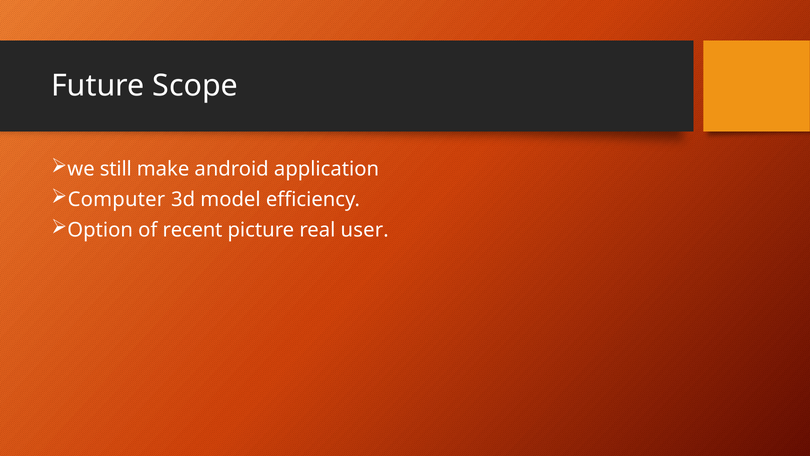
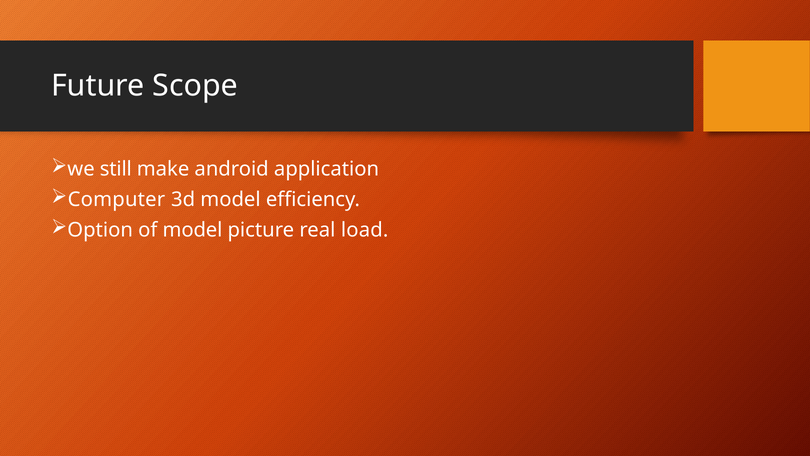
of recent: recent -> model (192, 230)
user: user -> load (365, 230)
